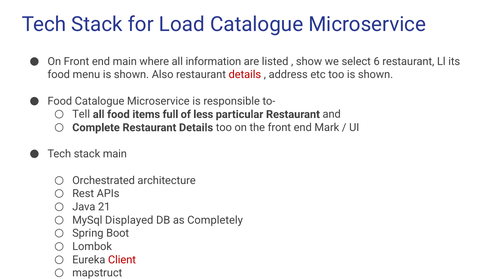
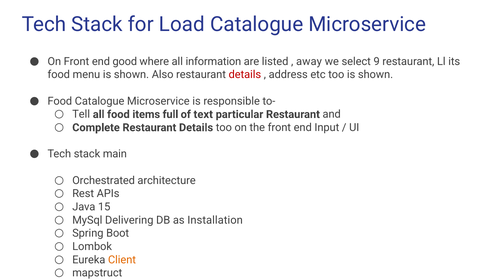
end main: main -> good (125, 61)
show: show -> away (309, 61)
6: 6 -> 9 (377, 61)
less: less -> text (203, 114)
Mark: Mark -> Input (327, 127)
21: 21 -> 15 (104, 206)
Displayed: Displayed -> Delivering (129, 220)
Completely: Completely -> Installation (215, 220)
Client colour: red -> orange (122, 259)
